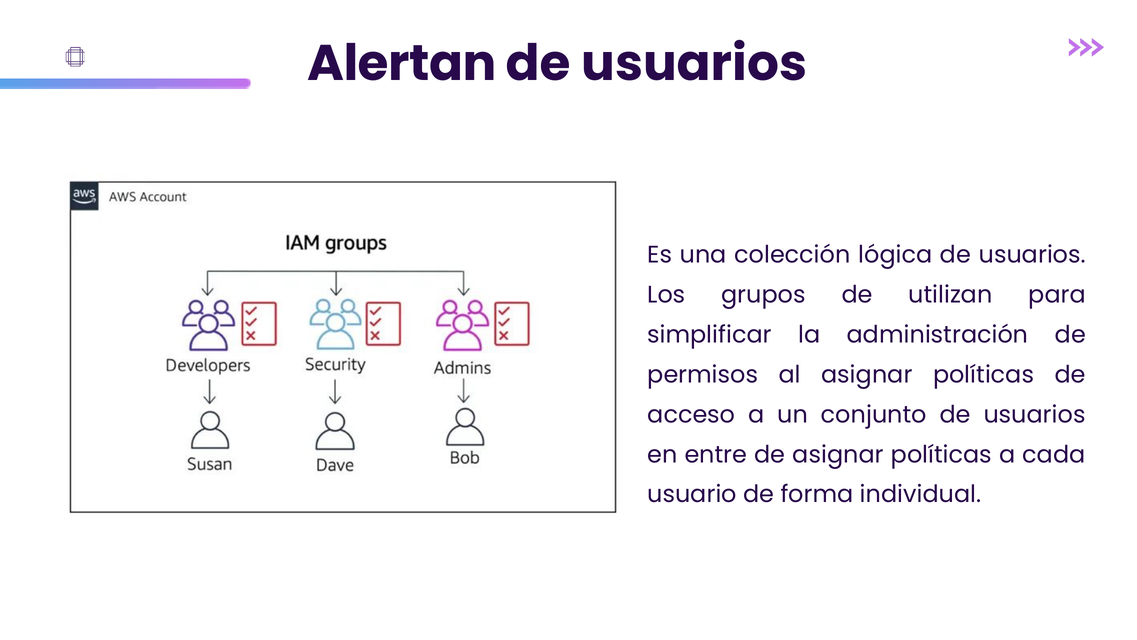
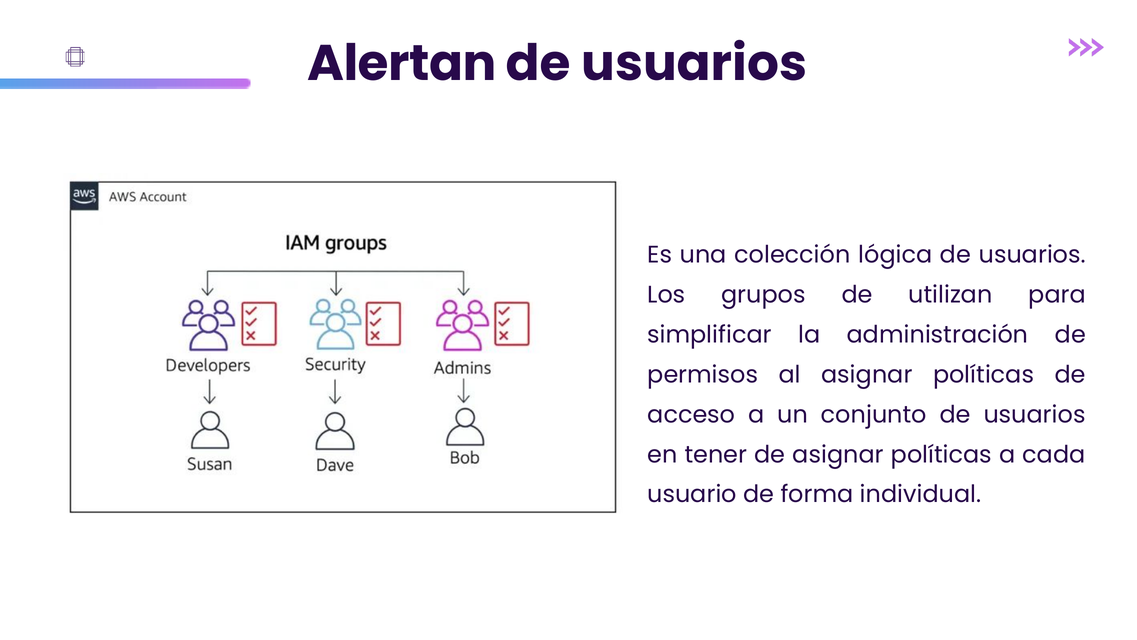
entre: entre -> tener (716, 454)
